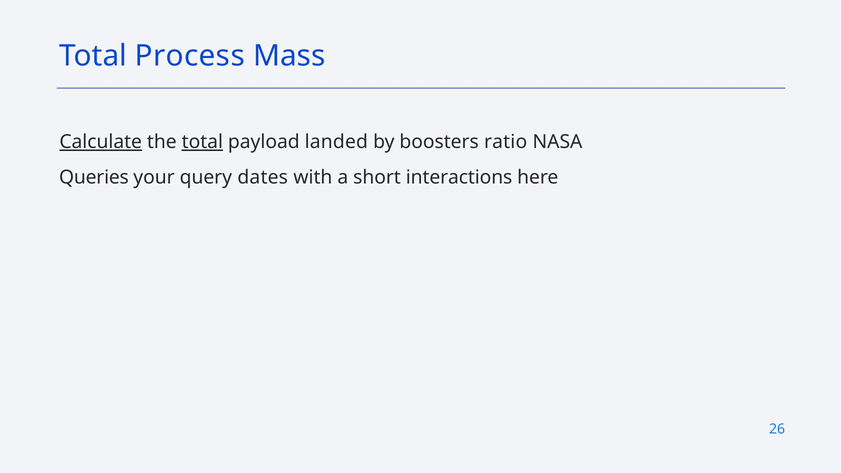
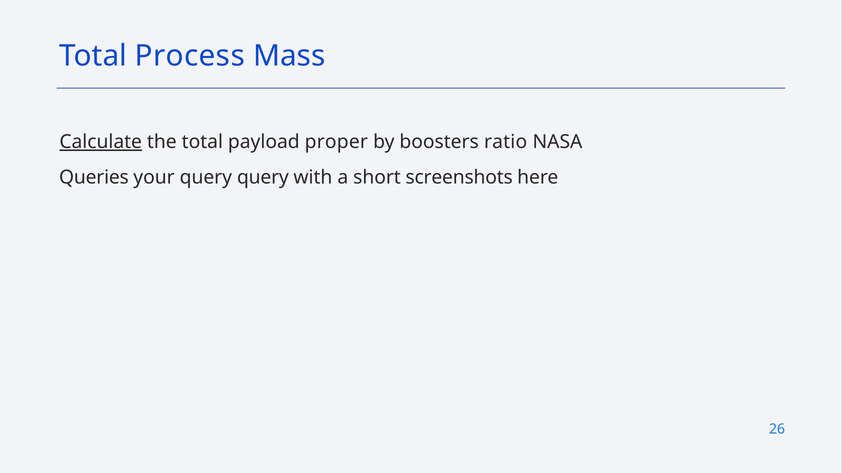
total underline: present -> none (202, 142)
landed: landed -> proper (336, 142)
query dates: dates -> query (263, 177)
interactions: interactions -> screenshots (459, 177)
